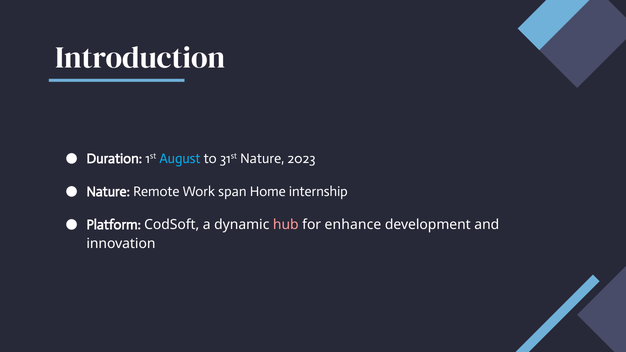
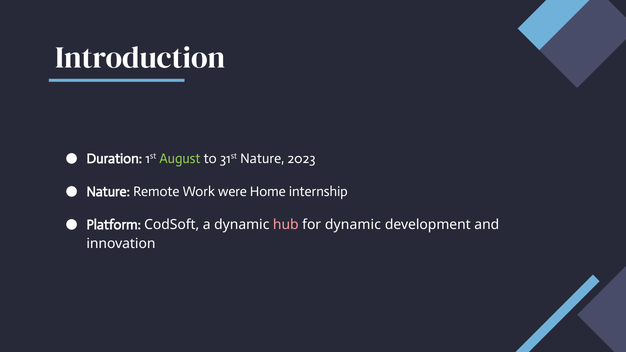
August colour: light blue -> light green (180, 159)
span: span -> were (232, 192)
for enhance: enhance -> dynamic (353, 225)
